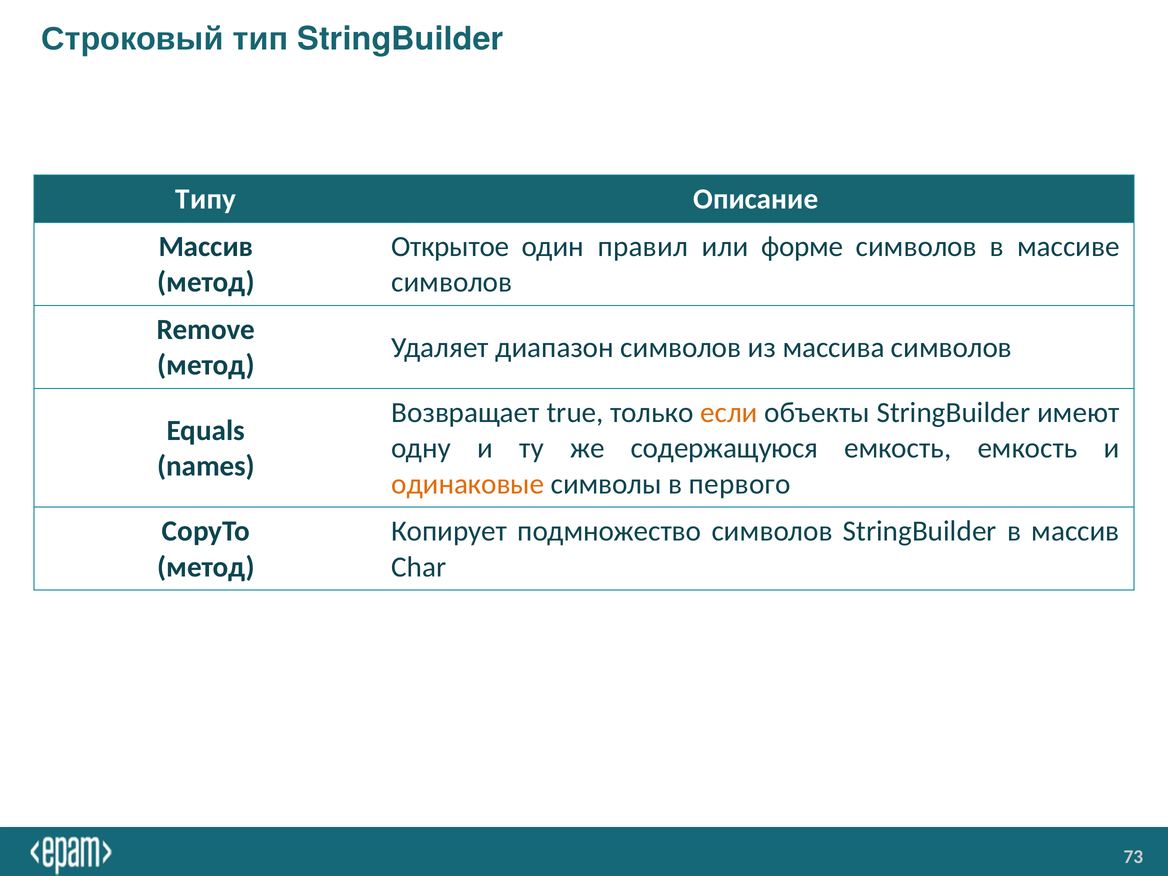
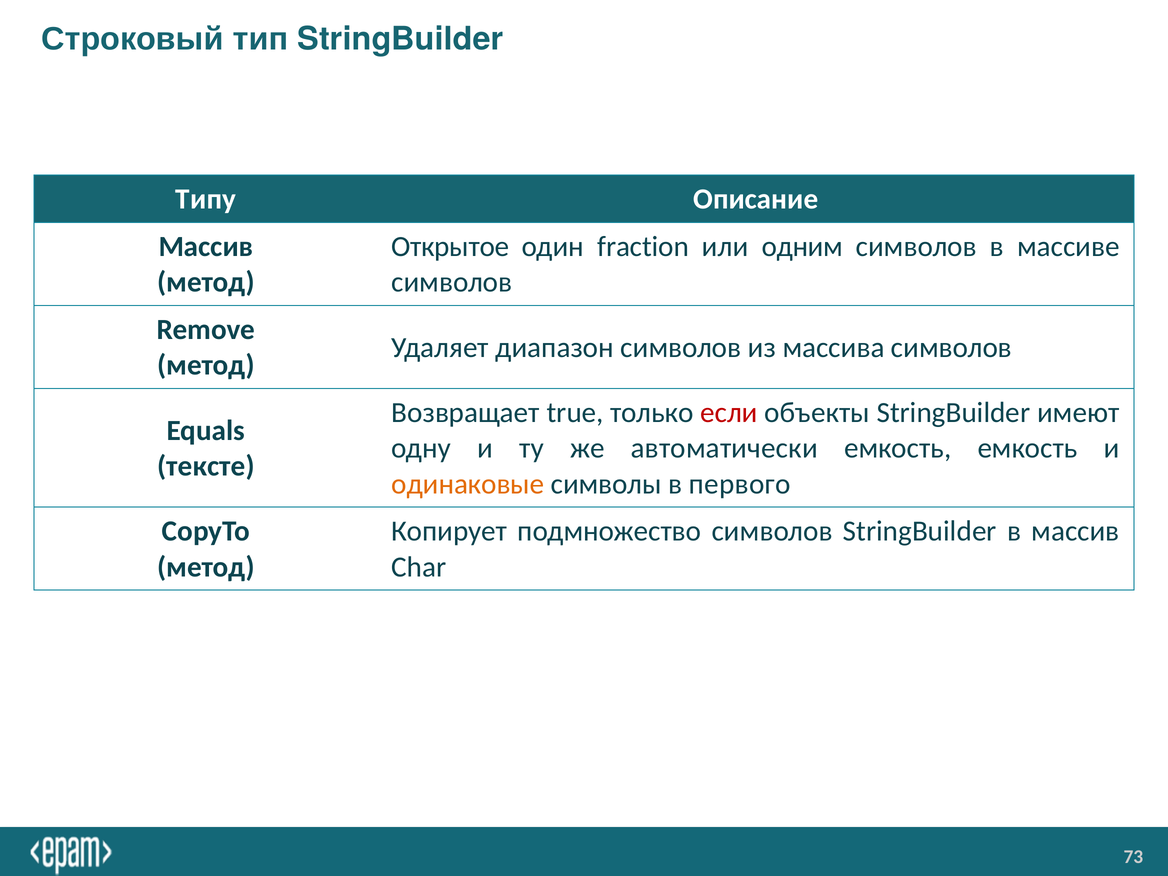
правил: правил -> fraction (643, 247)
форме: форме -> одним (802, 247)
если colour: orange -> red (729, 413)
содержащуюся: содержащуюся -> автоматически (724, 448)
names: names -> тексте (206, 466)
